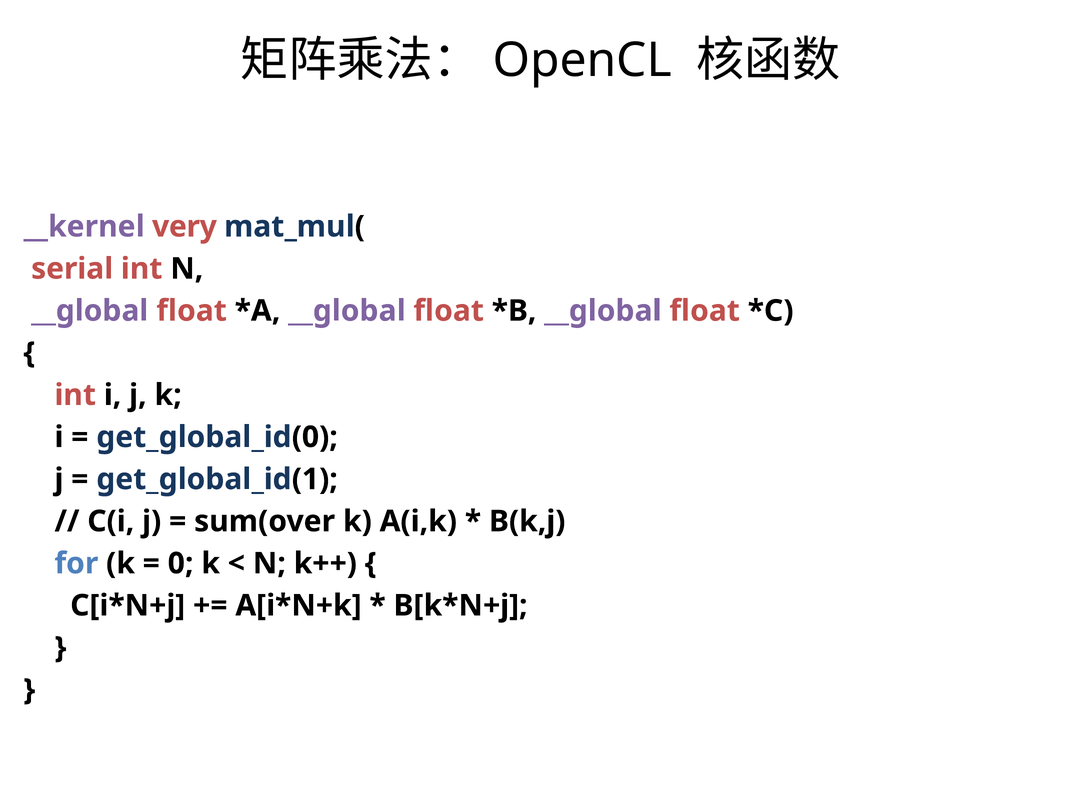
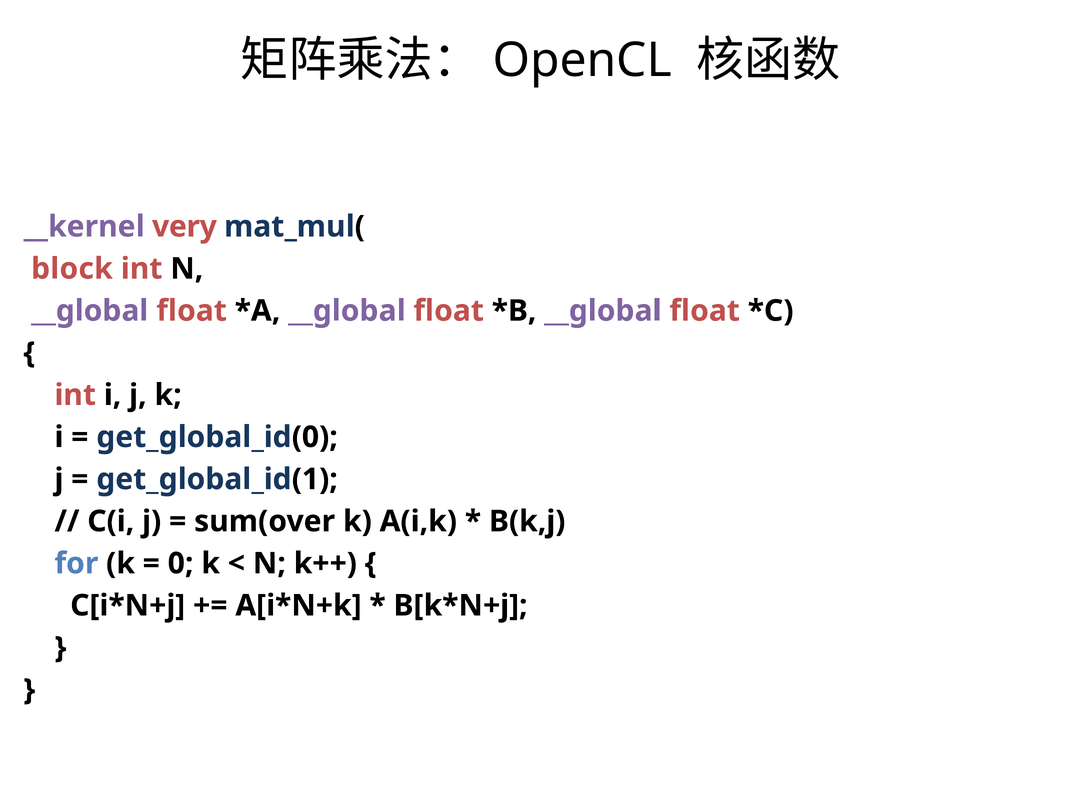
serial: serial -> block (72, 269)
